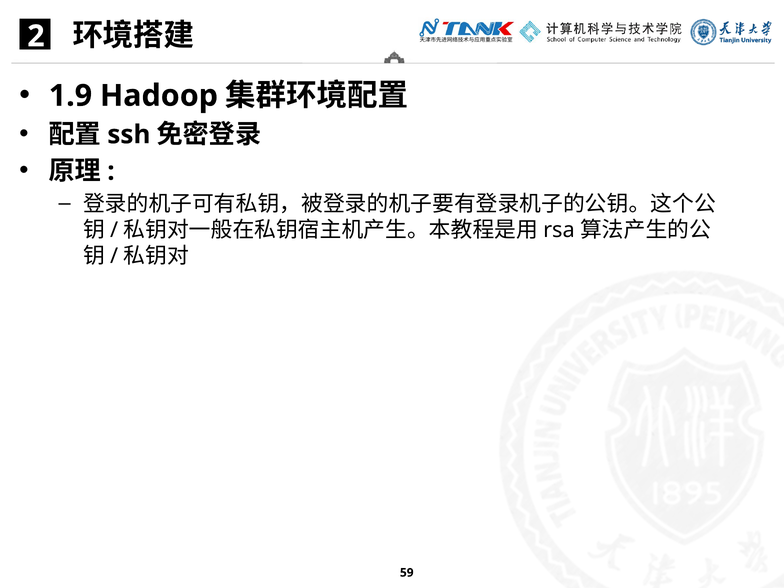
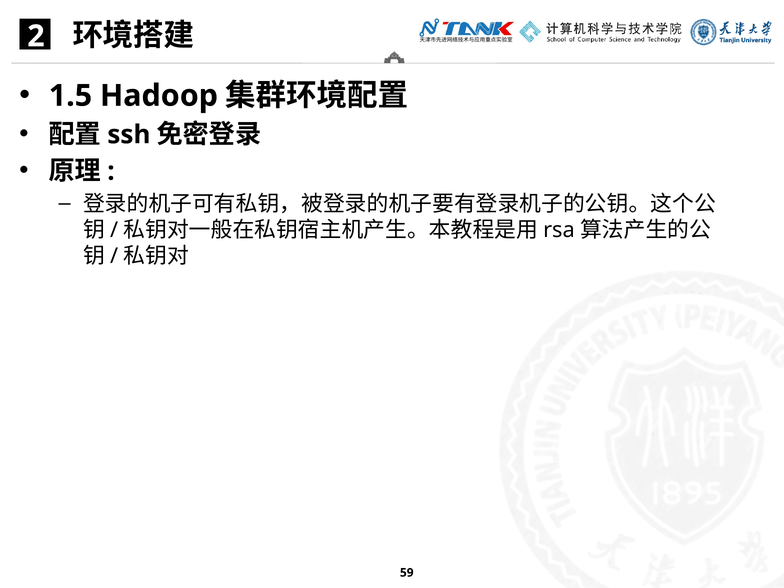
1.9: 1.9 -> 1.5 (70, 96)
